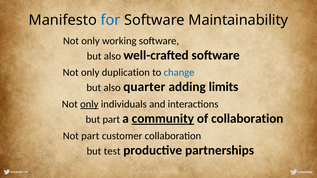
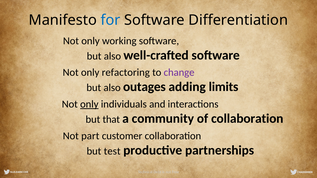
Maintainability: Maintainability -> Differentiation (238, 20)
duplication: duplication -> refactoring (126, 73)
change colour: blue -> purple (179, 73)
quarter: quarter -> outages (144, 87)
but part: part -> that (111, 120)
community underline: present -> none (163, 119)
